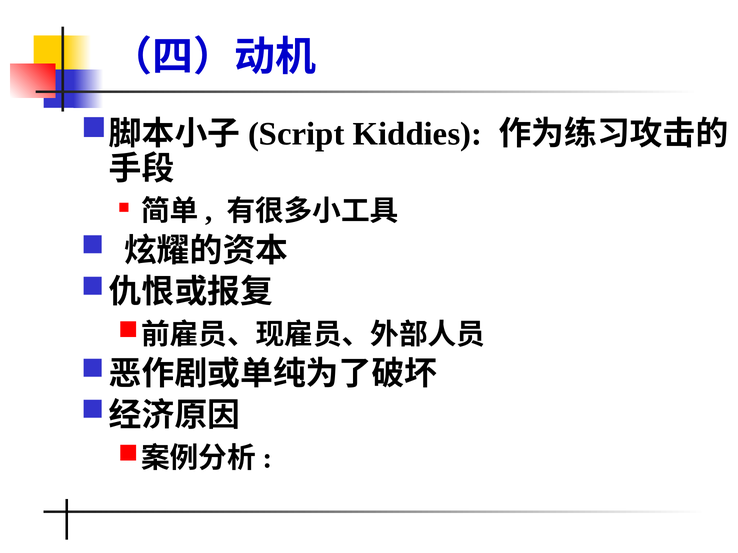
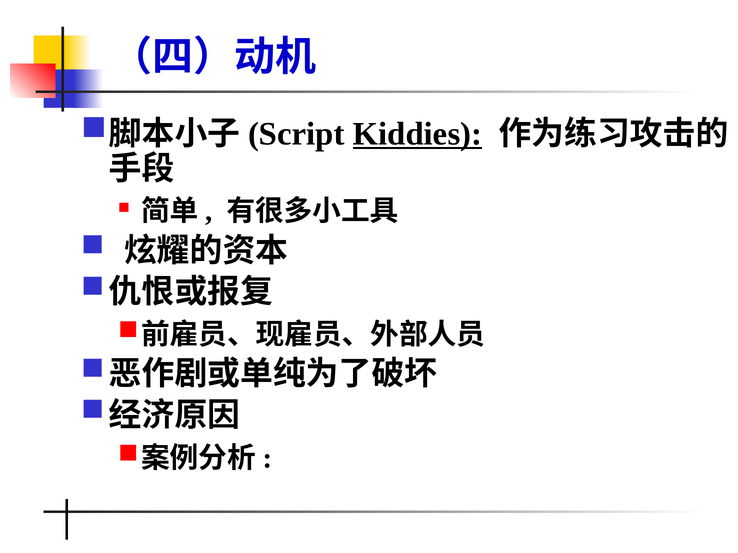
Kiddies underline: none -> present (417, 134)
